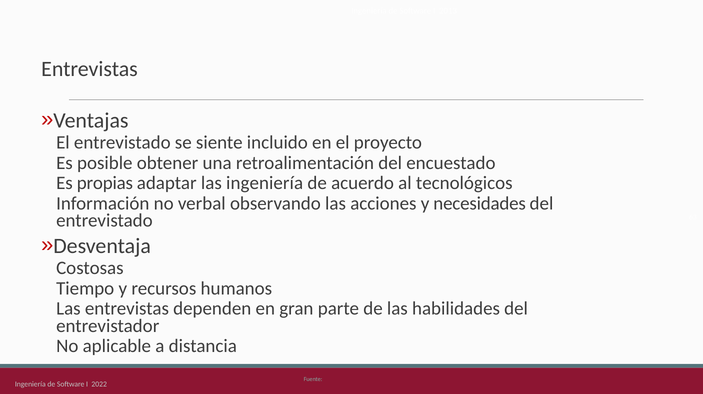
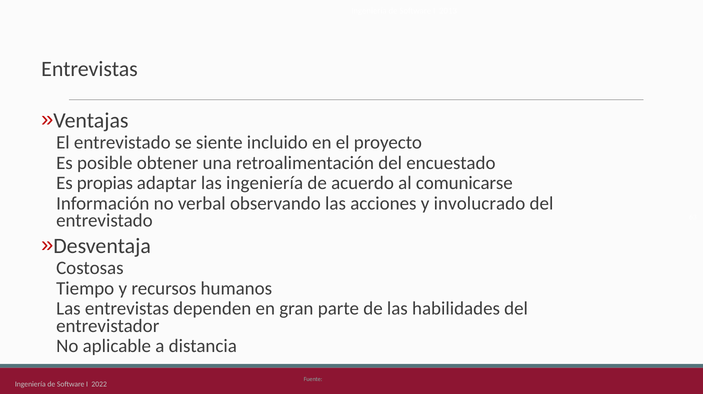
tecnológicos: tecnológicos -> comunicarse (464, 183)
necesidades: necesidades -> involucrado (479, 203)
